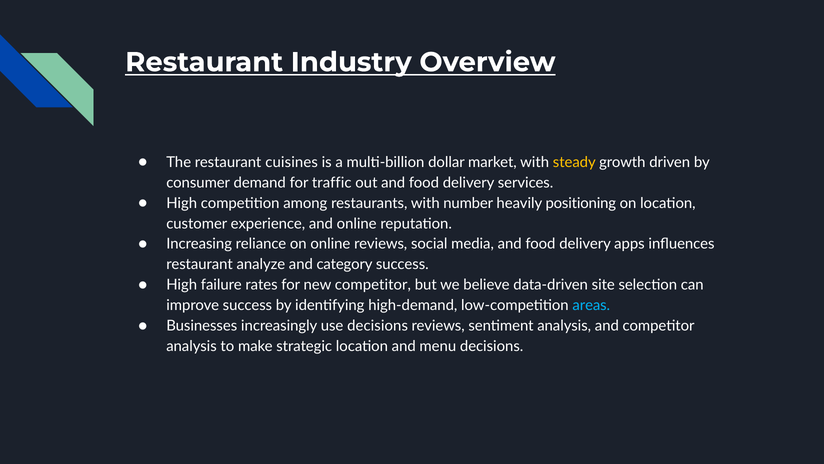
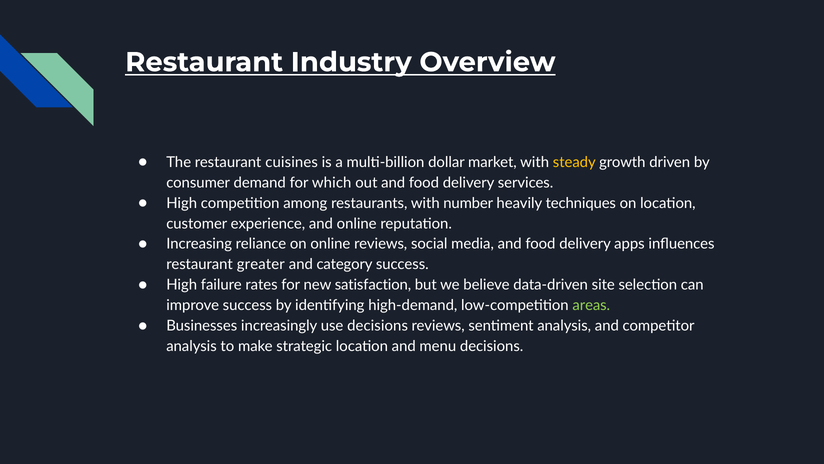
traffic: traffic -> which (332, 182)
positioning: positioning -> techniques (581, 203)
analyze: analyze -> greater (261, 264)
new competitor: competitor -> satisfaction (373, 285)
areas colour: light blue -> light green (591, 305)
